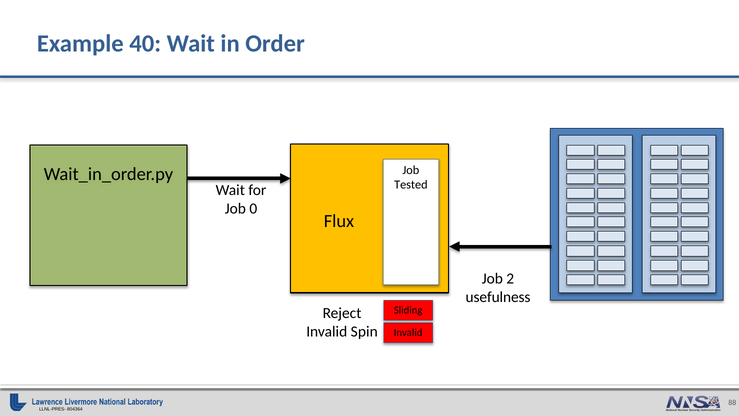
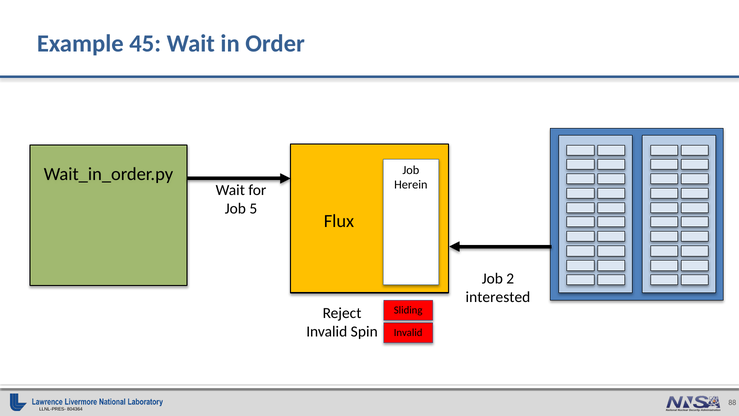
40: 40 -> 45 (145, 44)
Tested: Tested -> Herein (411, 185)
0: 0 -> 5 (253, 208)
usefulness: usefulness -> interested (498, 297)
